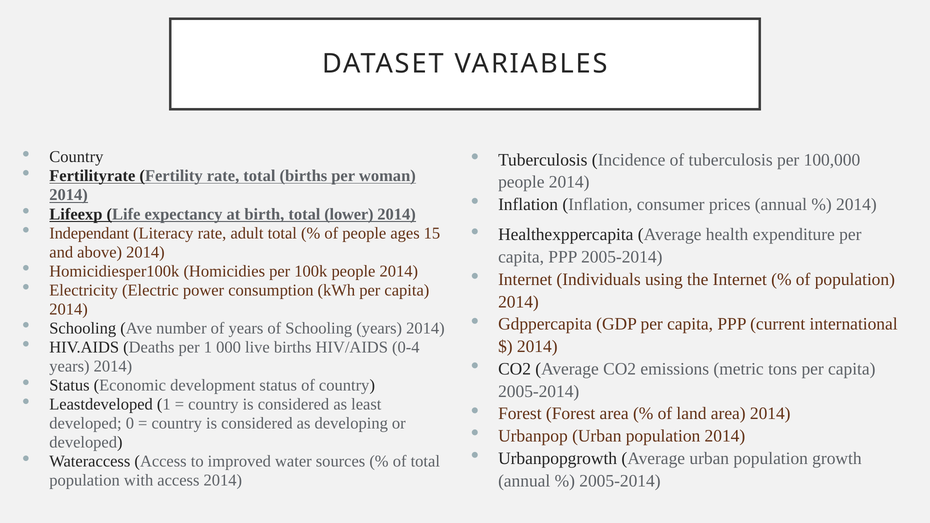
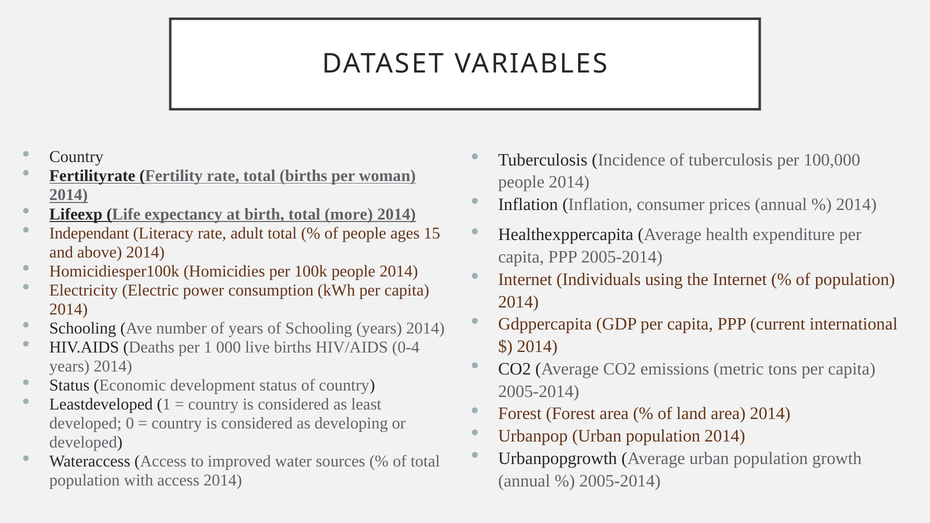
lower: lower -> more (349, 214)
